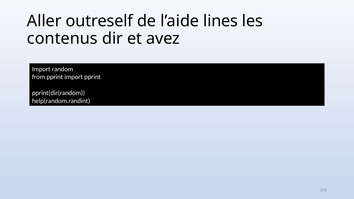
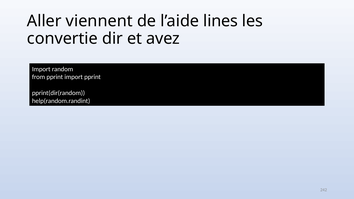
outreself: outreself -> viennent (99, 21)
contenus: contenus -> convertie (62, 38)
